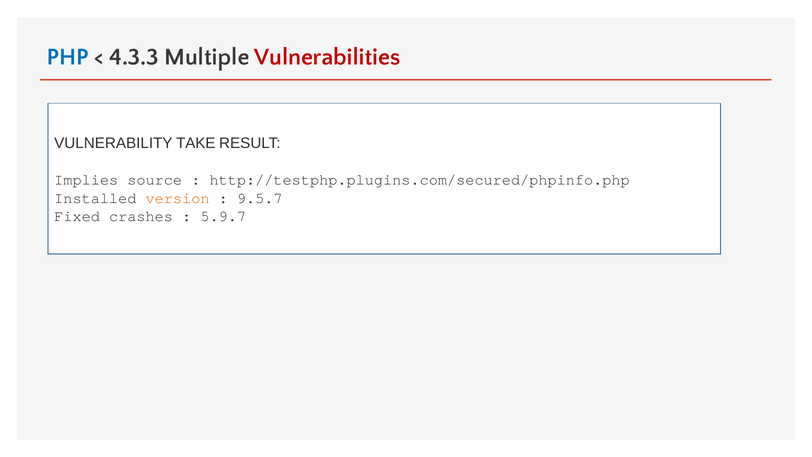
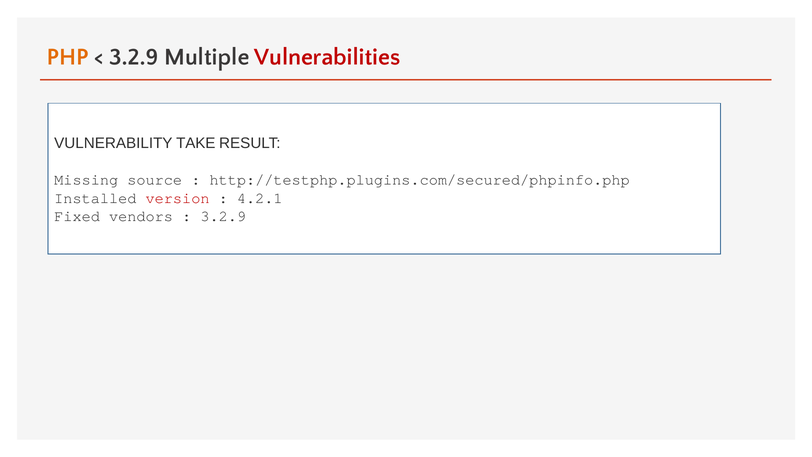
PHP colour: blue -> orange (68, 57)
4.3.3: 4.3.3 -> 3.2.9 (134, 57)
Implies: Implies -> Missing (86, 180)
version colour: orange -> red (178, 198)
9.5.7: 9.5.7 -> 4.2.1 (260, 198)
crashes: crashes -> vendors (141, 216)
5.9.7: 5.9.7 -> 3.2.9 (223, 216)
